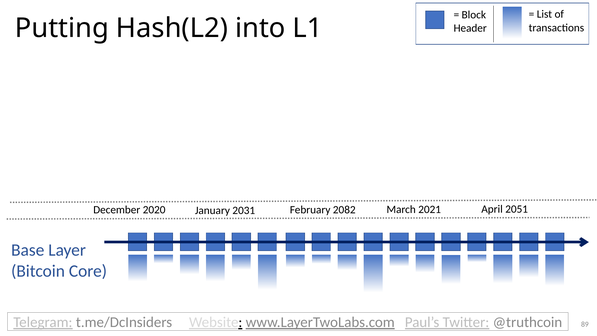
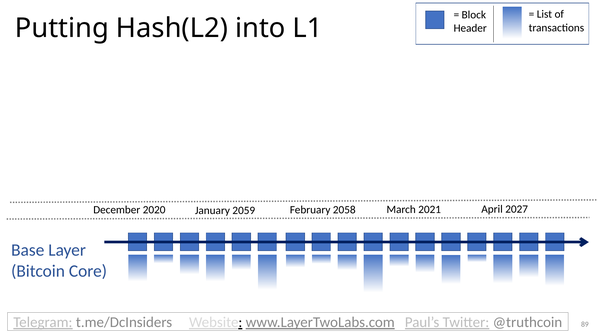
2051: 2051 -> 2027 (517, 209)
2031: 2031 -> 2059 (244, 210)
2082: 2082 -> 2058 (344, 210)
